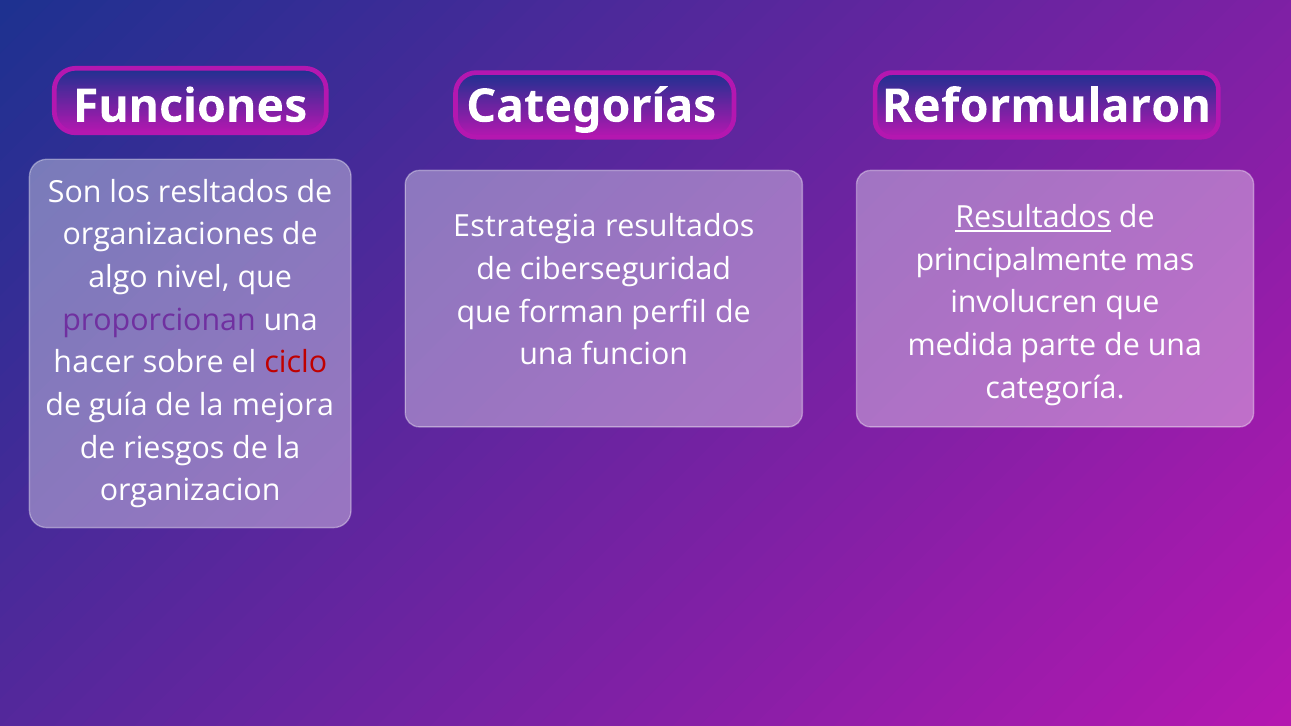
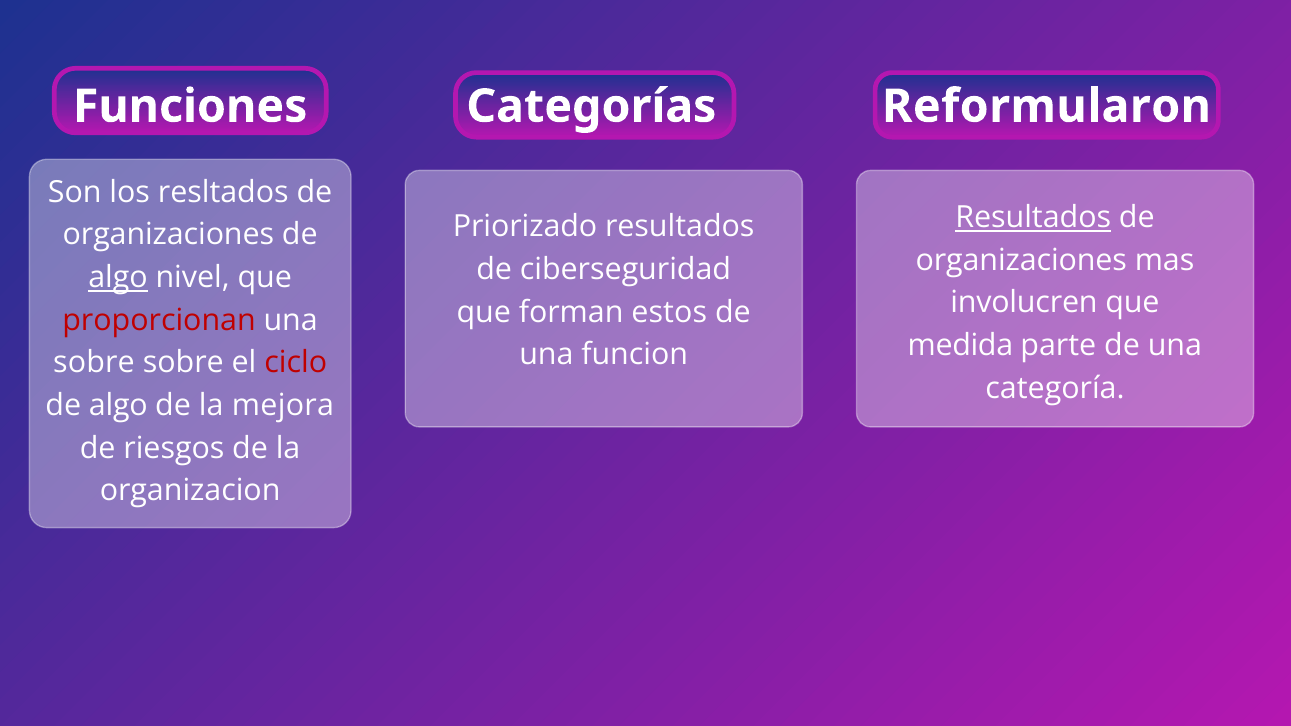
Estrategia: Estrategia -> Priorizado (525, 227)
principalmente: principalmente -> organizaciones (1021, 260)
algo underline: none -> present (118, 278)
perfil: perfil -> estos (669, 312)
proporcionan colour: purple -> red (159, 320)
hacer: hacer -> sobre (94, 363)
guía: guía -> algo (118, 406)
